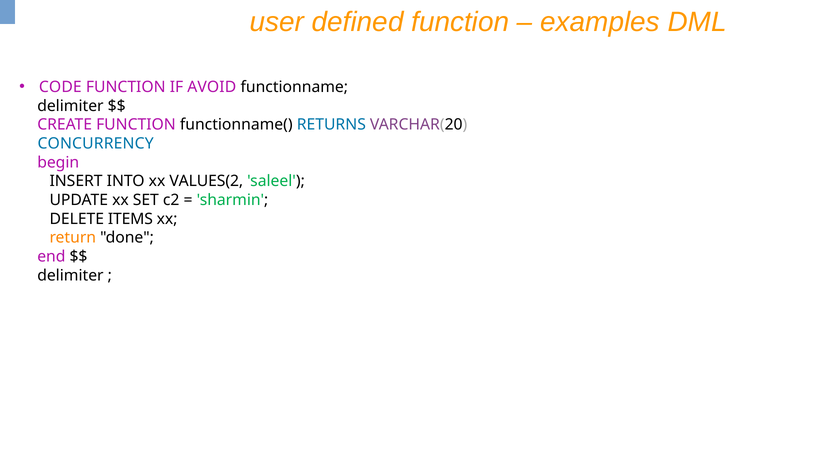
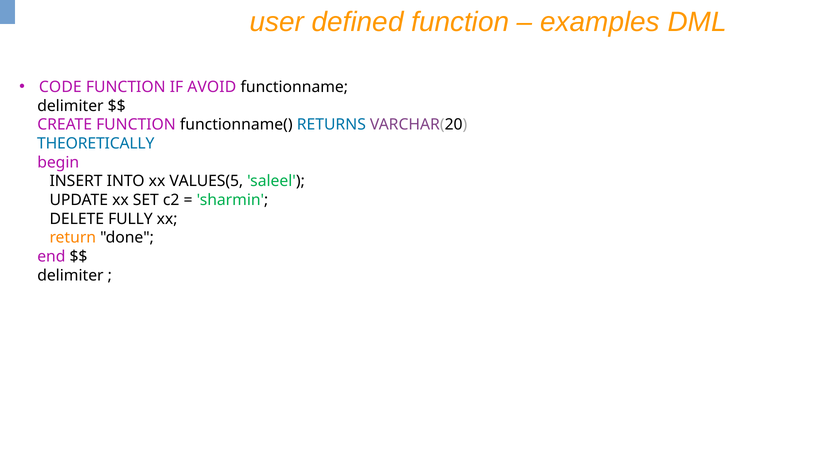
CONCURRENCY: CONCURRENCY -> THEORETICALLY (96, 144)
VALUES(2: VALUES(2 -> VALUES(5 (206, 181)
ITEMS: ITEMS -> FULLY (130, 219)
